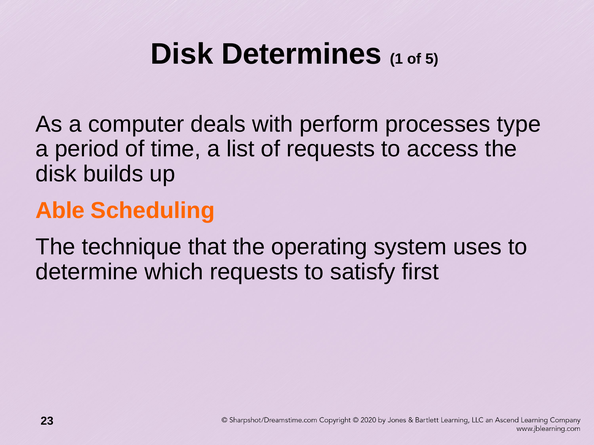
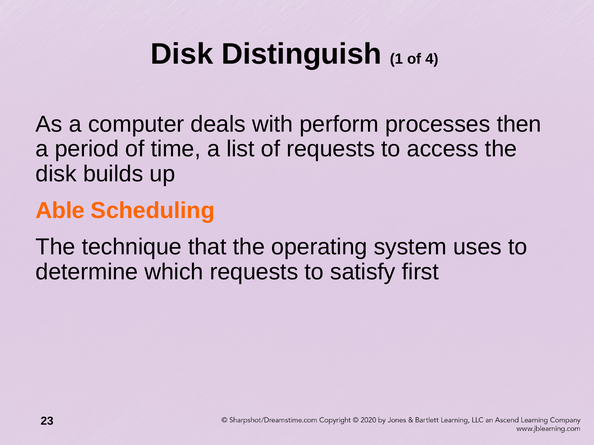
Determines: Determines -> Distinguish (302, 54)
5: 5 -> 4 (432, 59)
type: type -> then (519, 124)
